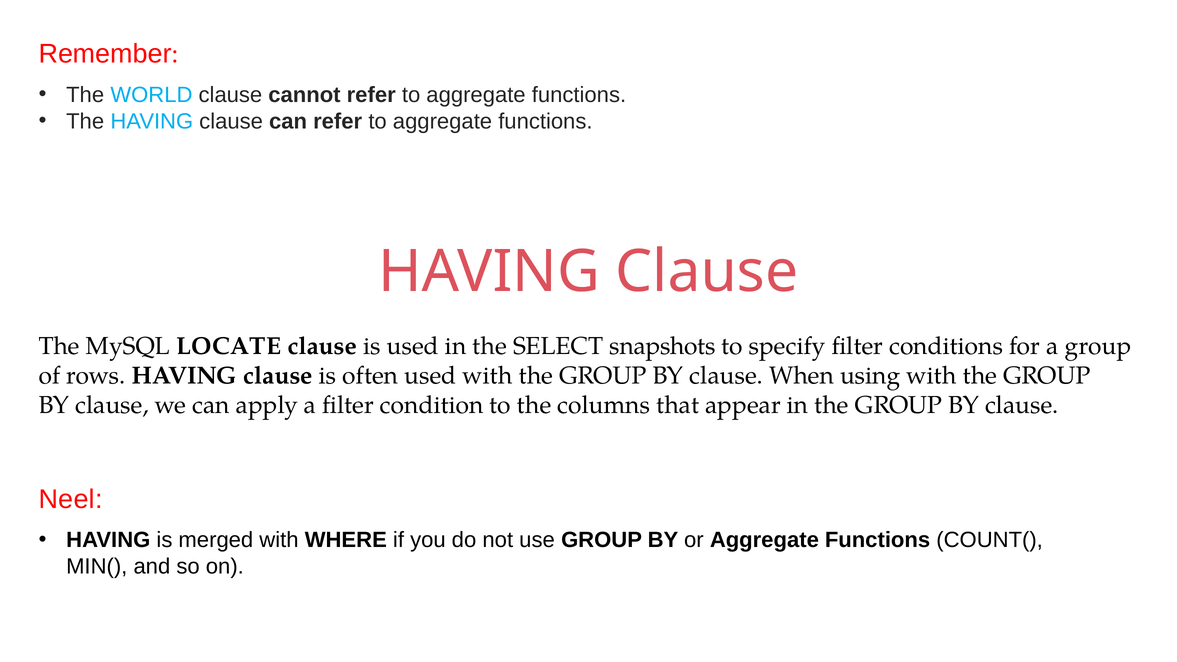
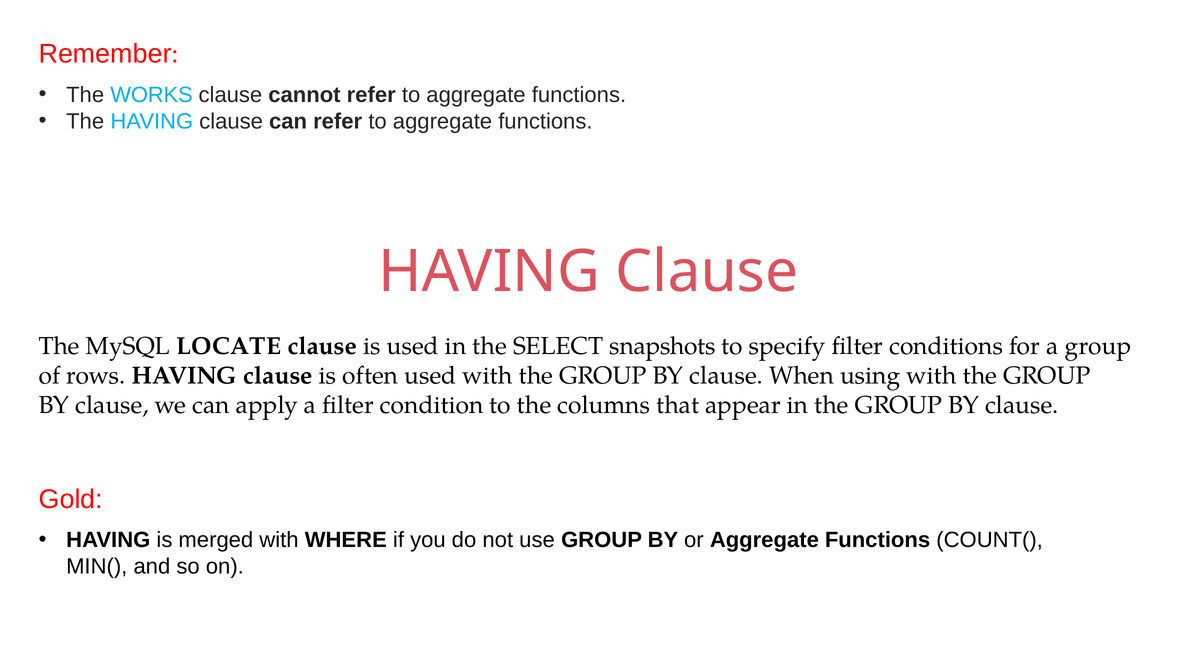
WORLD: WORLD -> WORKS (152, 95)
Neel: Neel -> Gold (71, 499)
